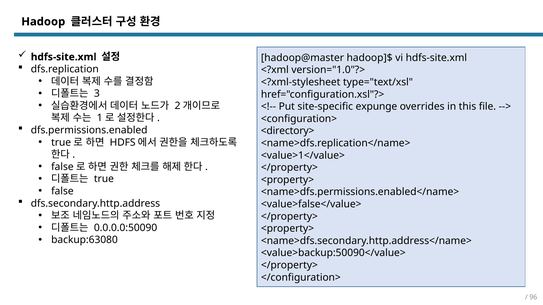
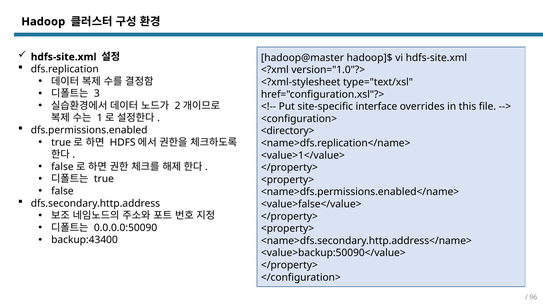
expunge: expunge -> interface (376, 107)
backup:63080: backup:63080 -> backup:43400 (84, 240)
